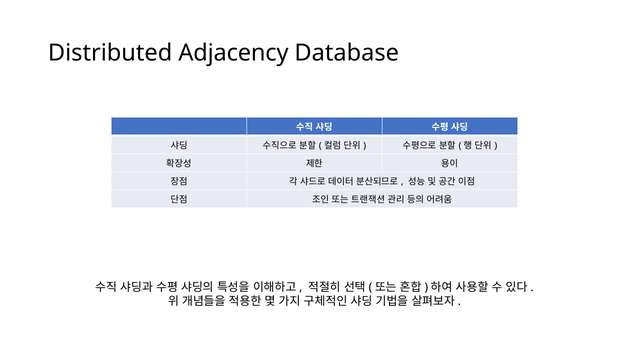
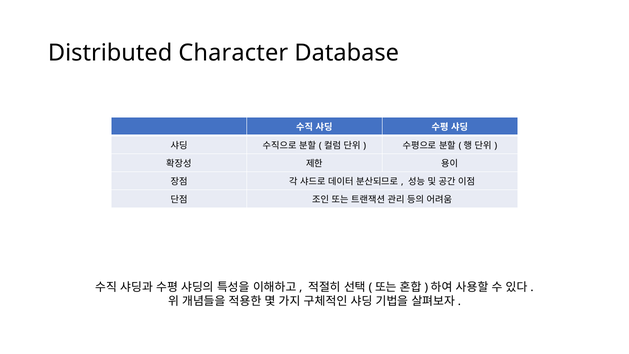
Adjacency: Adjacency -> Character (233, 53)
